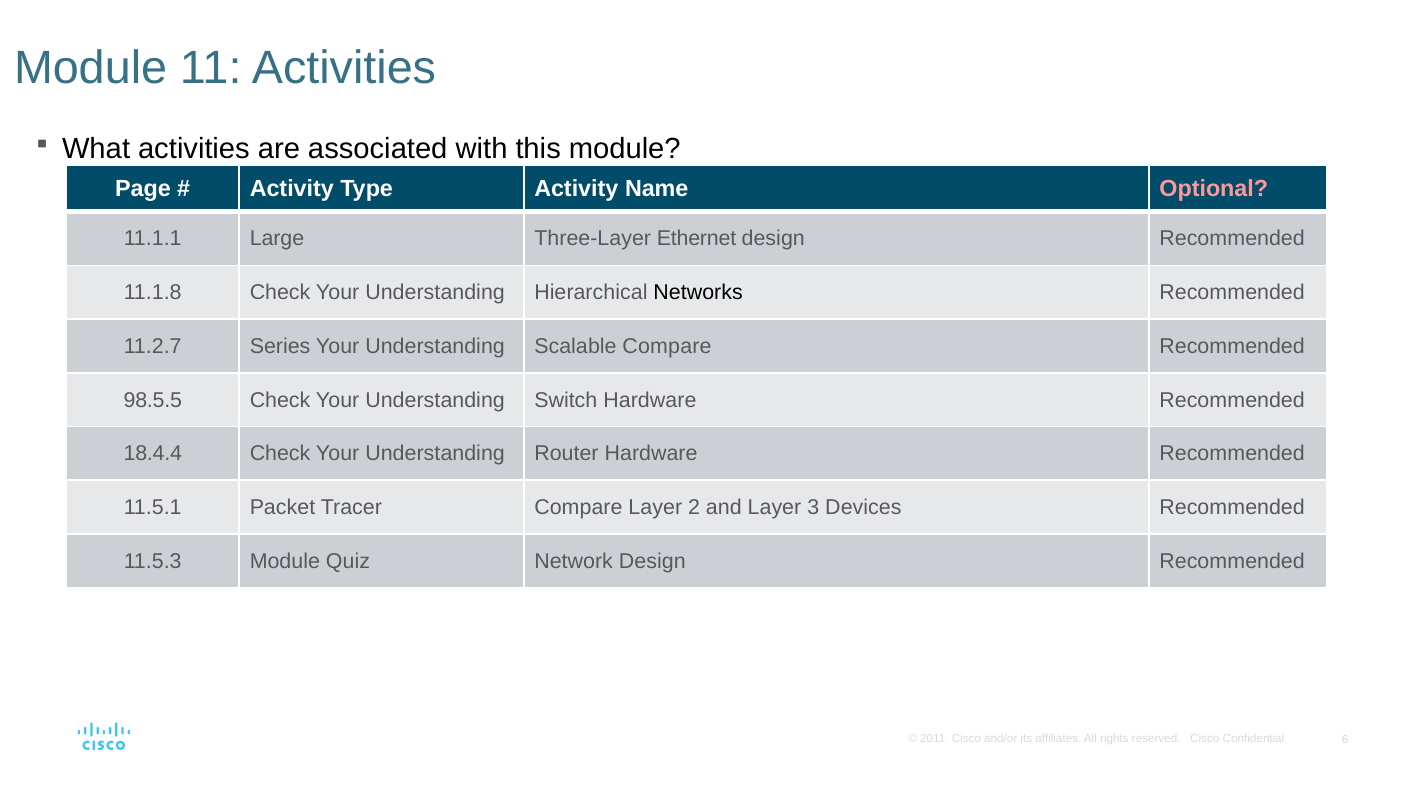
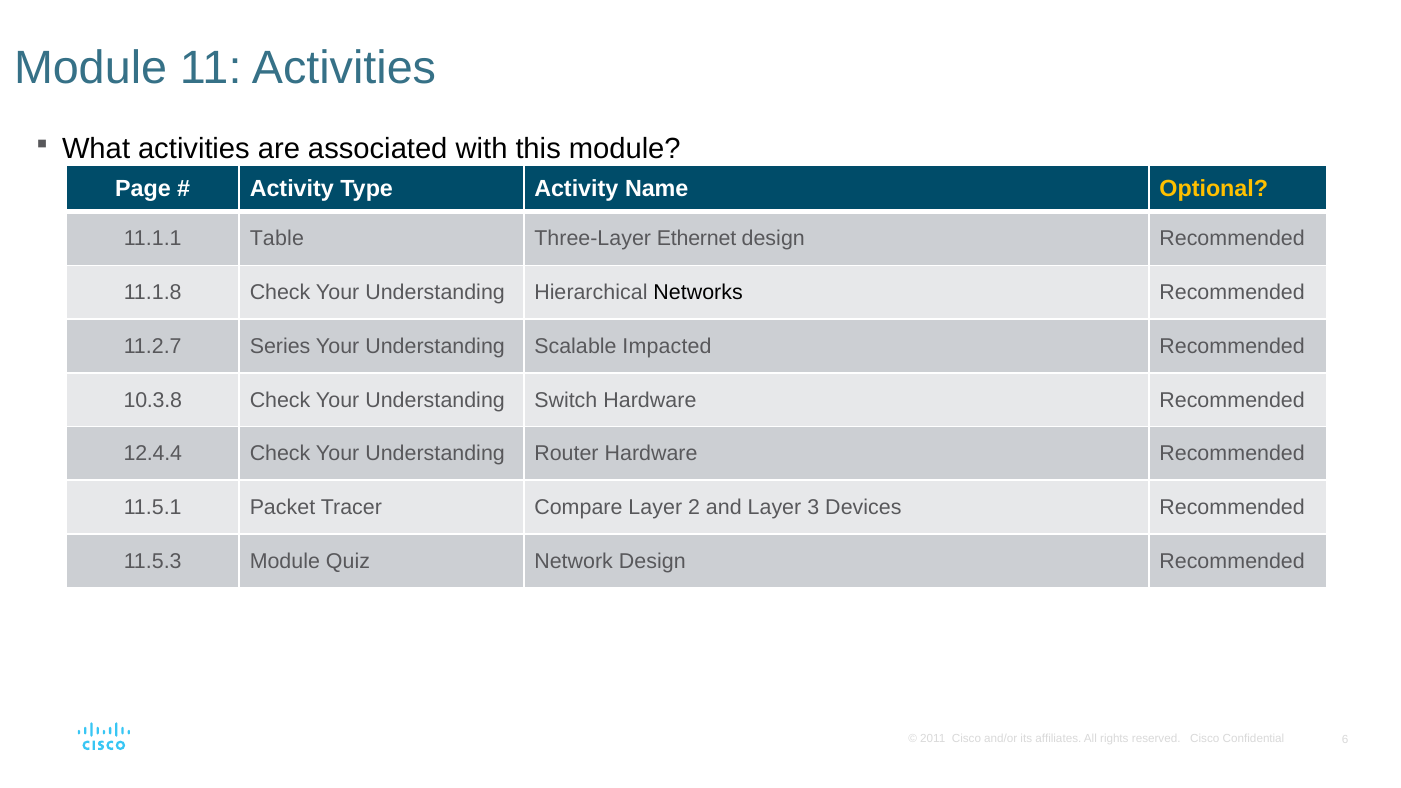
Optional colour: pink -> yellow (1214, 189)
Large: Large -> Table (277, 239)
Scalable Compare: Compare -> Impacted (667, 346)
98.5.5: 98.5.5 -> 10.3.8 (153, 400)
18.4.4: 18.4.4 -> 12.4.4 (153, 454)
